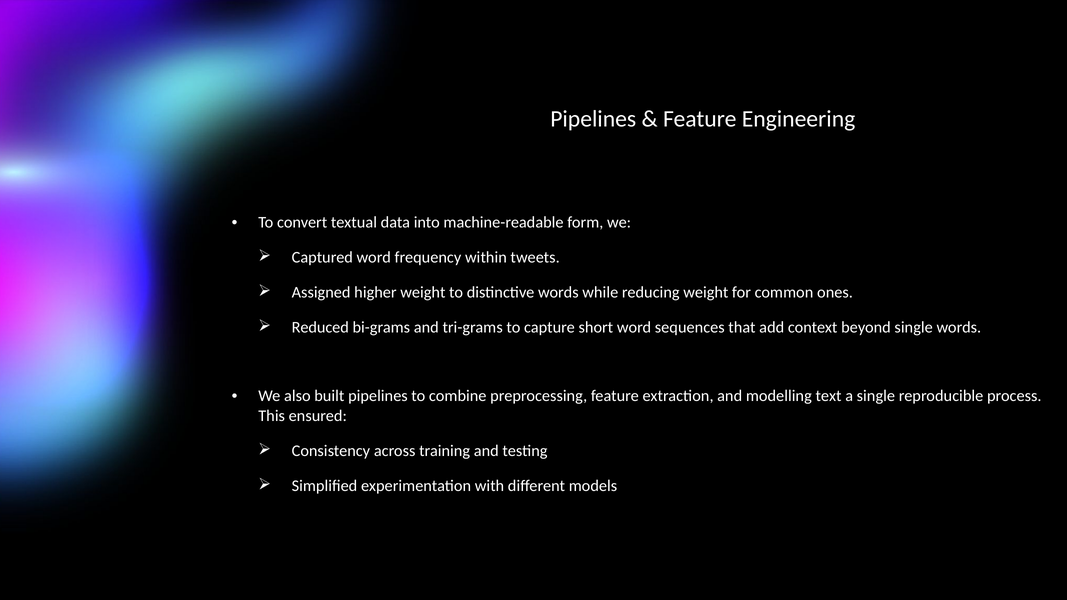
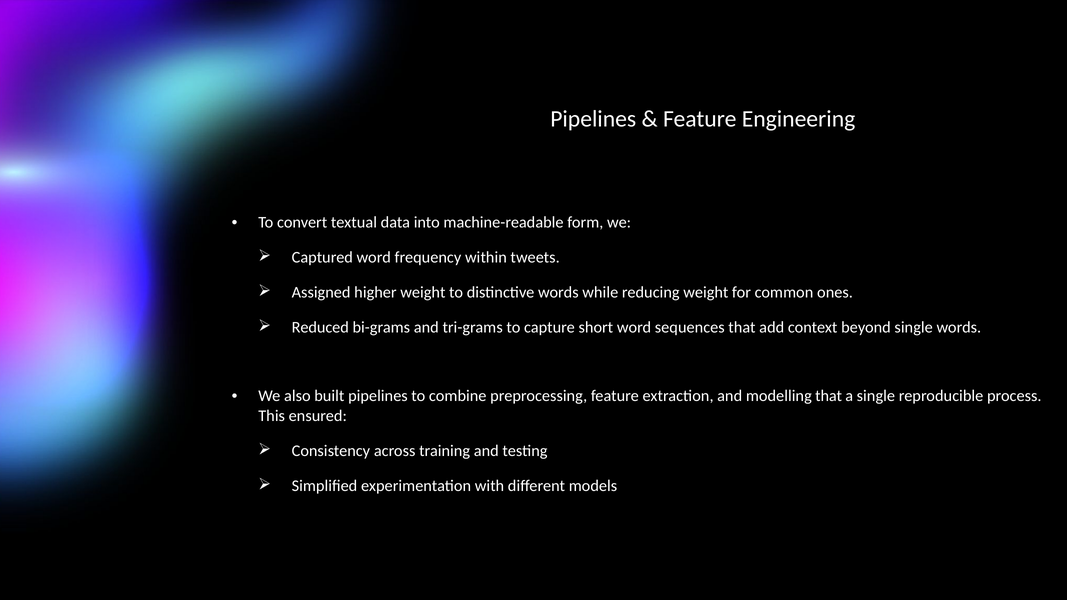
modelling text: text -> that (829, 396)
